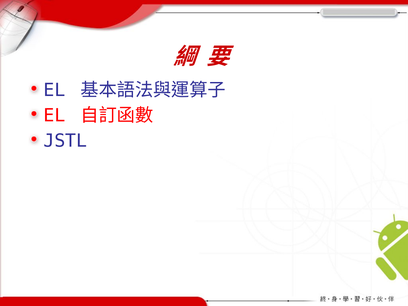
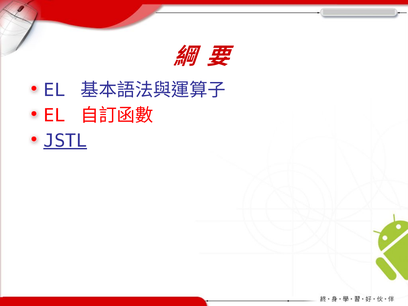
JSTL underline: none -> present (65, 141)
